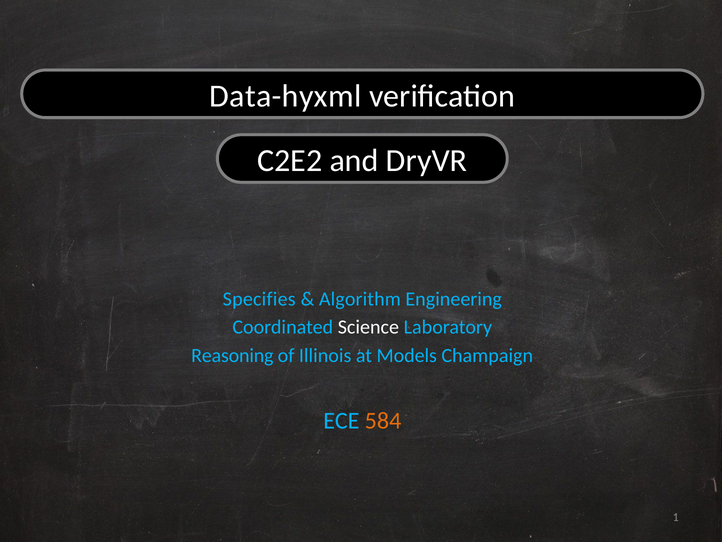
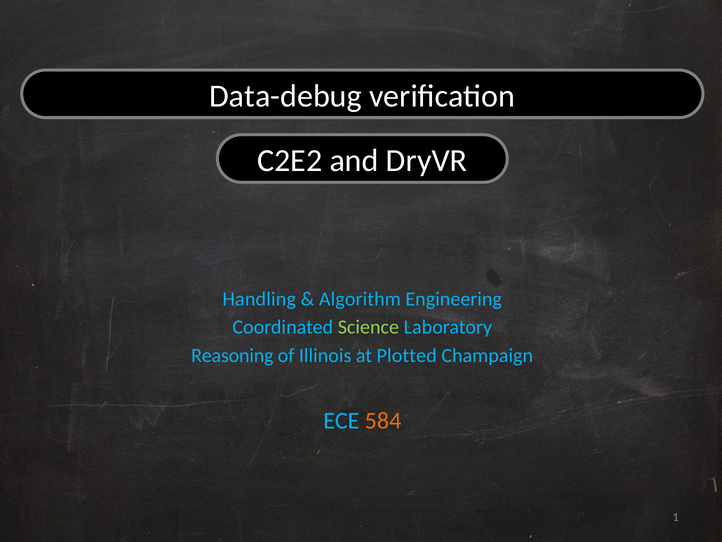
Data-hyxml: Data-hyxml -> Data-debug (286, 96)
Specifies: Specifies -> Handling (259, 299)
Science colour: white -> light green (368, 327)
Models: Models -> Plotted (407, 355)
